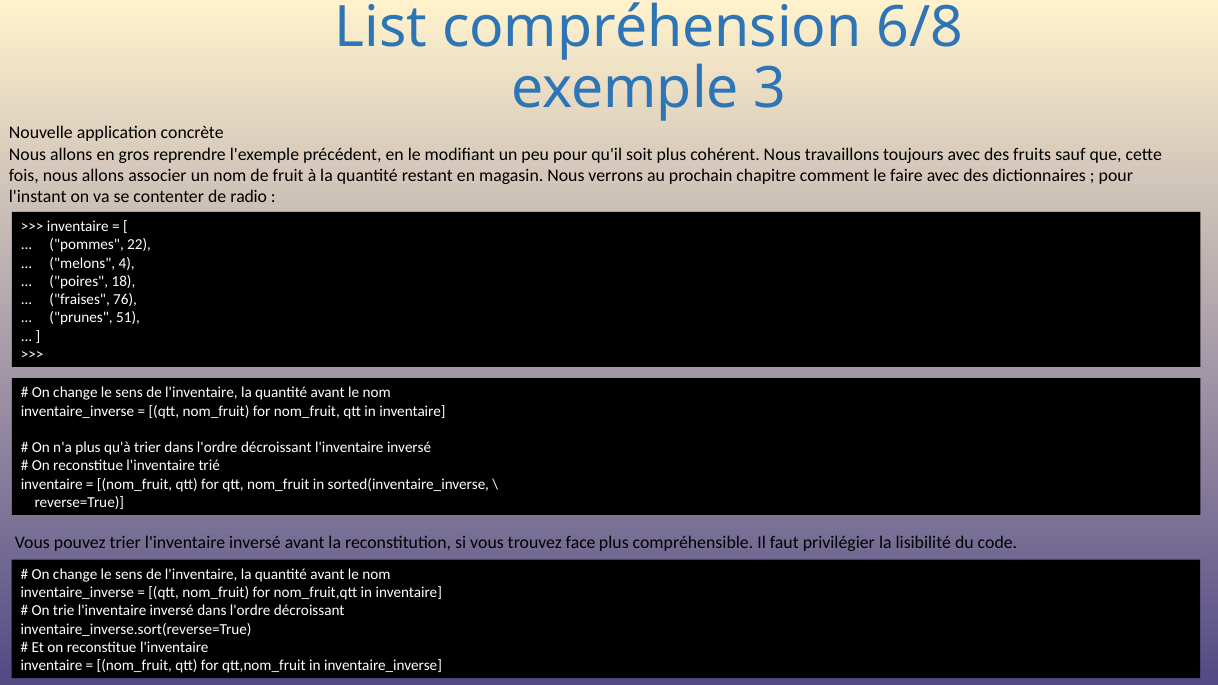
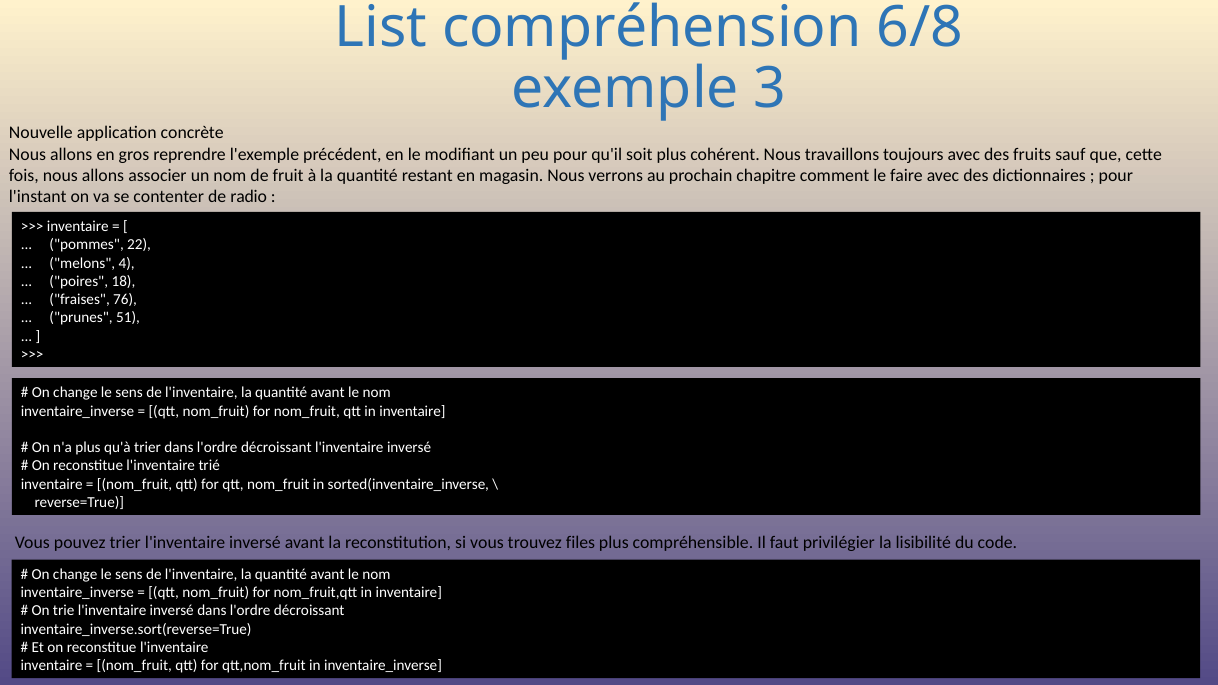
face: face -> files (581, 543)
